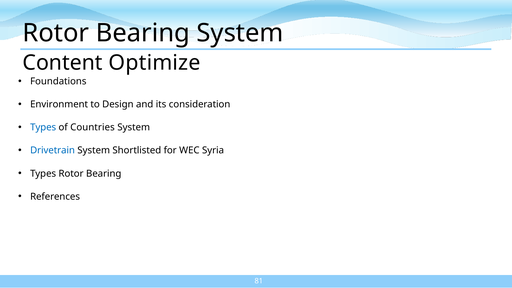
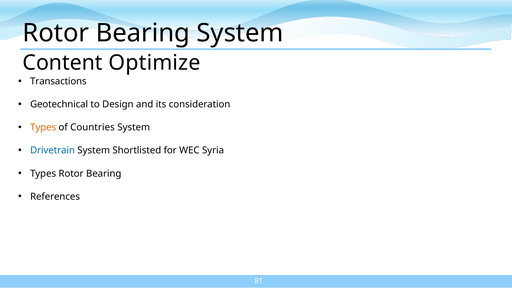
Foundations: Foundations -> Transactions (58, 81)
Environment: Environment -> Geotechnical (59, 104)
Types colour: blue -> orange (43, 127)
